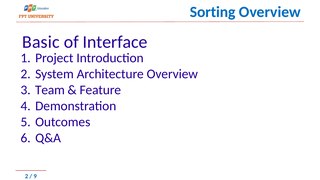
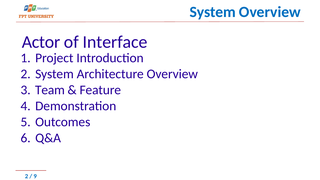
Sorting: Sorting -> System (213, 12)
Basic: Basic -> Actor (41, 42)
